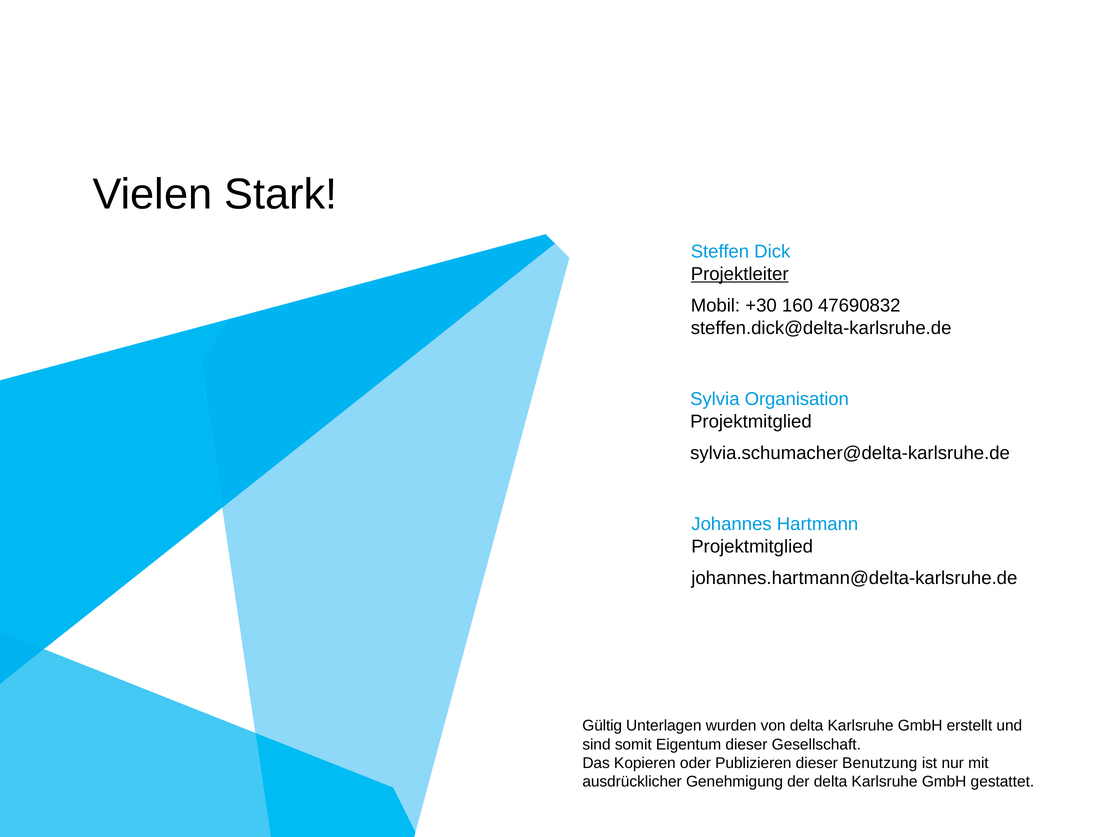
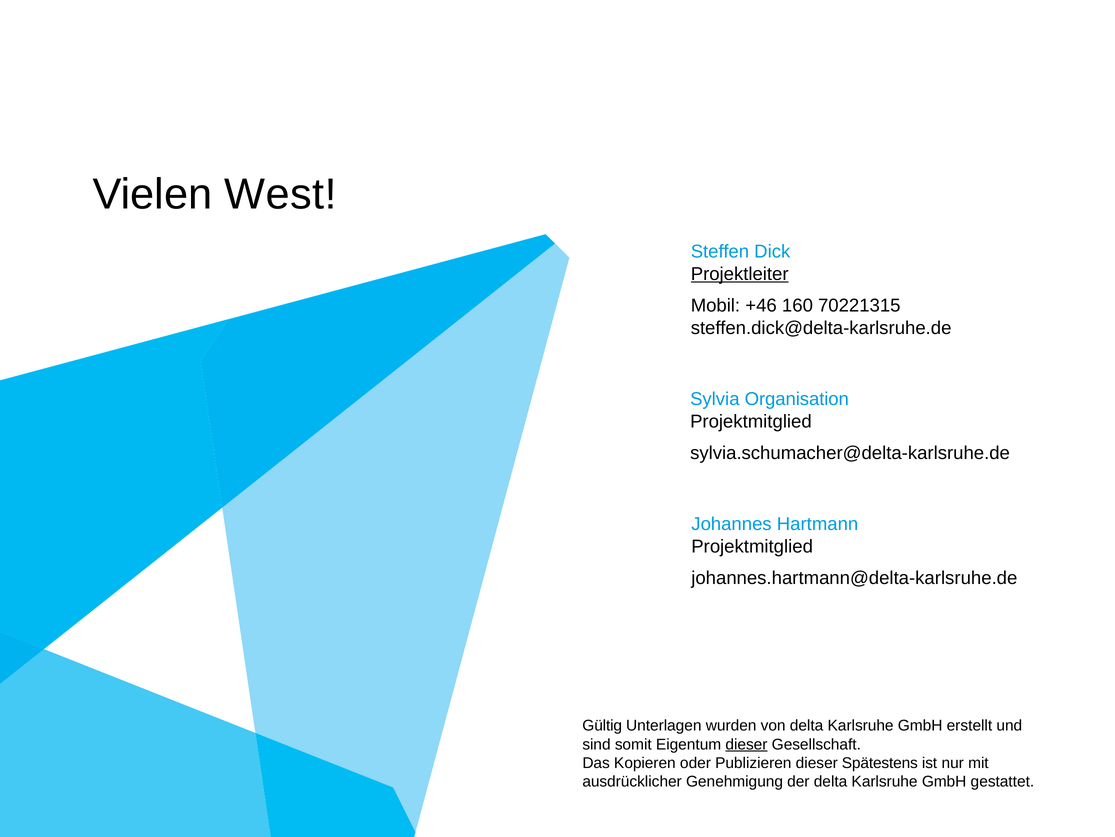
Stark: Stark -> West (281, 194)
+30: +30 -> +46 (761, 306)
47690832: 47690832 -> 70221315 (859, 306)
dieser underline: none -> present (746, 744)
Benutzung: Benutzung -> Spätestens (880, 762)
